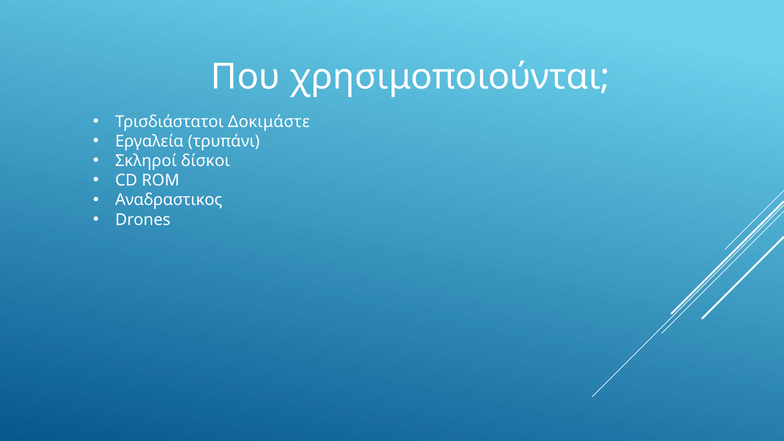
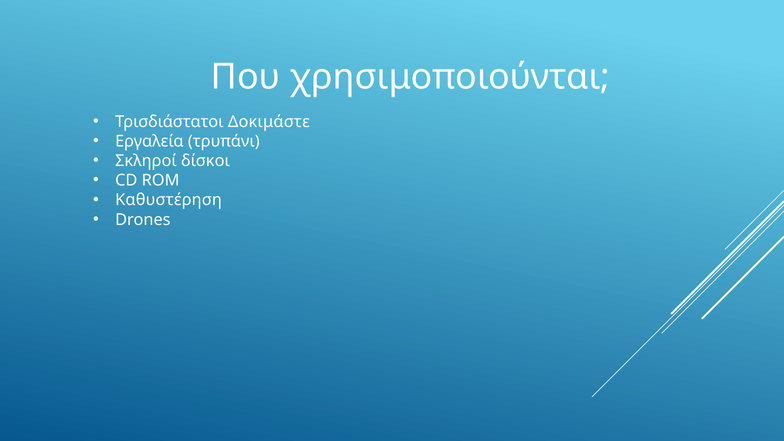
Αναδραστικος: Αναδραστικος -> Καθυστέρηση (169, 200)
